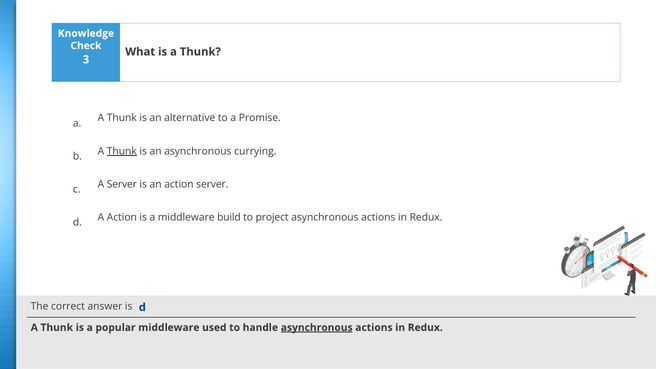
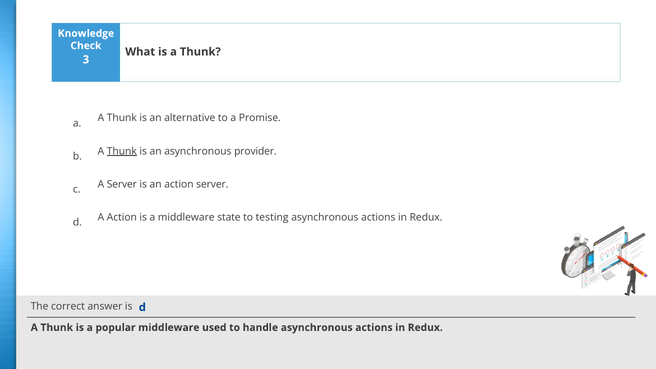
currying: currying -> provider (255, 151)
build: build -> state (229, 217)
project: project -> testing (272, 217)
asynchronous underline: present -> none (317, 328)
